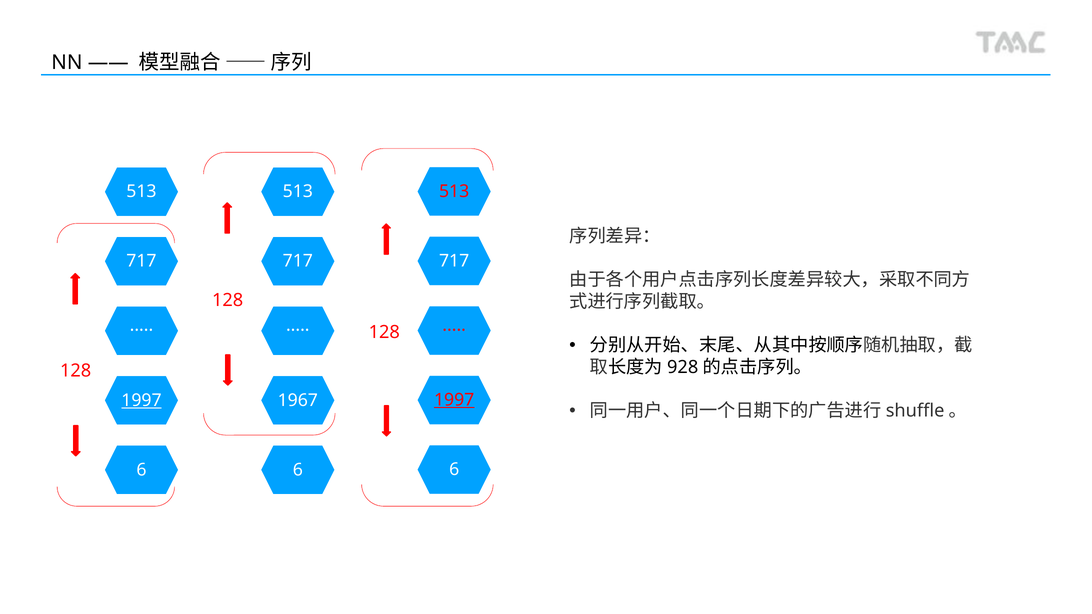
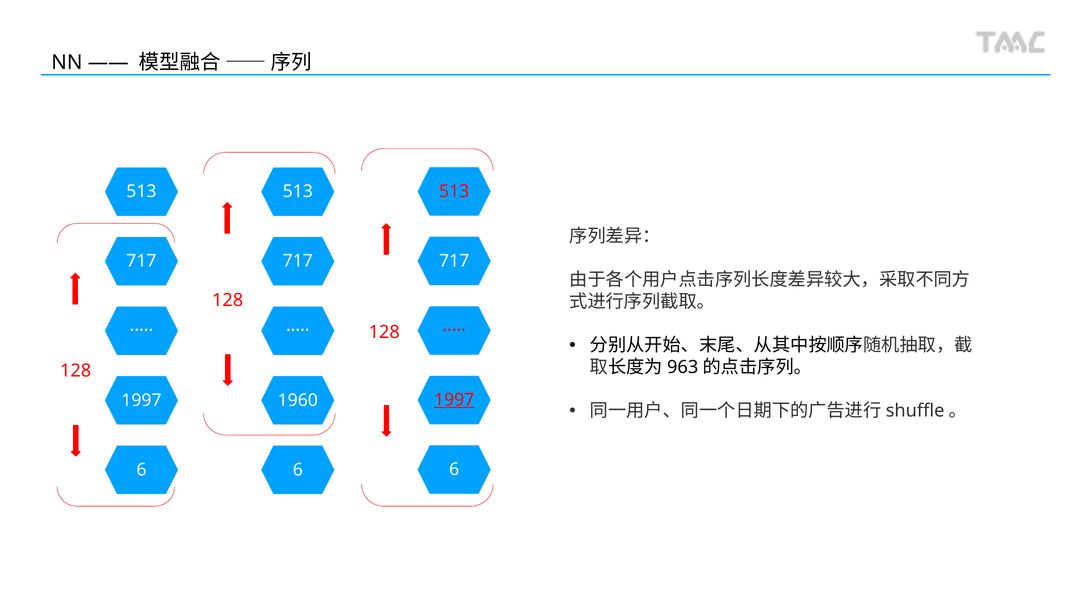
928: 928 -> 963 (683, 367)
1997 underline: present -> none (141, 400)
1967: 1967 -> 1960 (298, 400)
